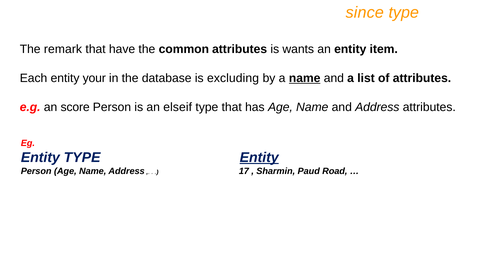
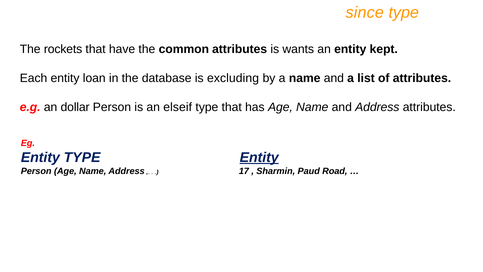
remark: remark -> rockets (63, 49)
item: item -> kept (384, 49)
your: your -> loan (94, 78)
name underline: present -> none (305, 78)
score: score -> dollar (75, 107)
